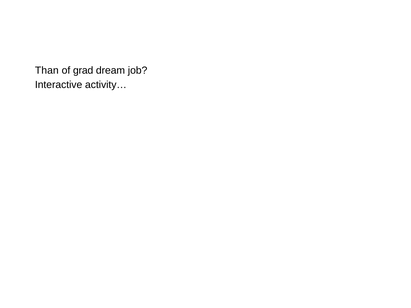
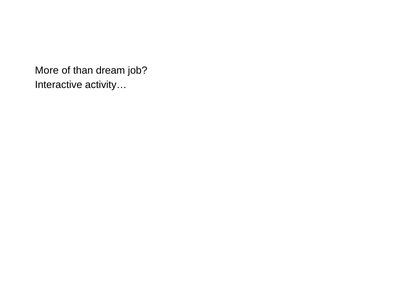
Than: Than -> More (47, 71)
grad: grad -> than (83, 71)
